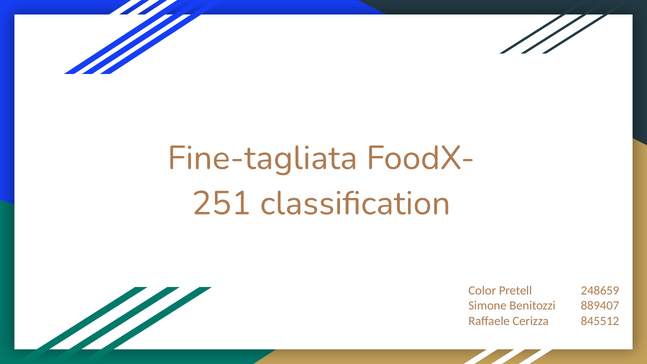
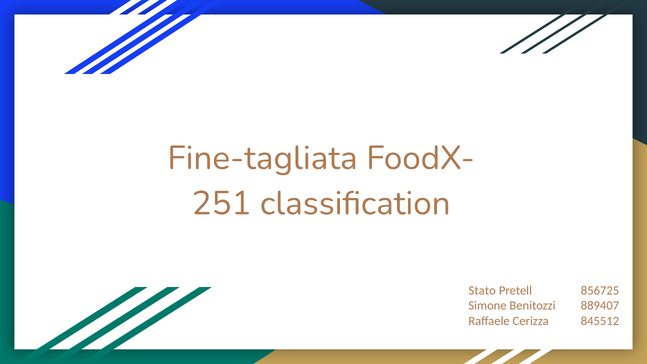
Color: Color -> Stato (482, 290)
248659: 248659 -> 856725 (600, 290)
